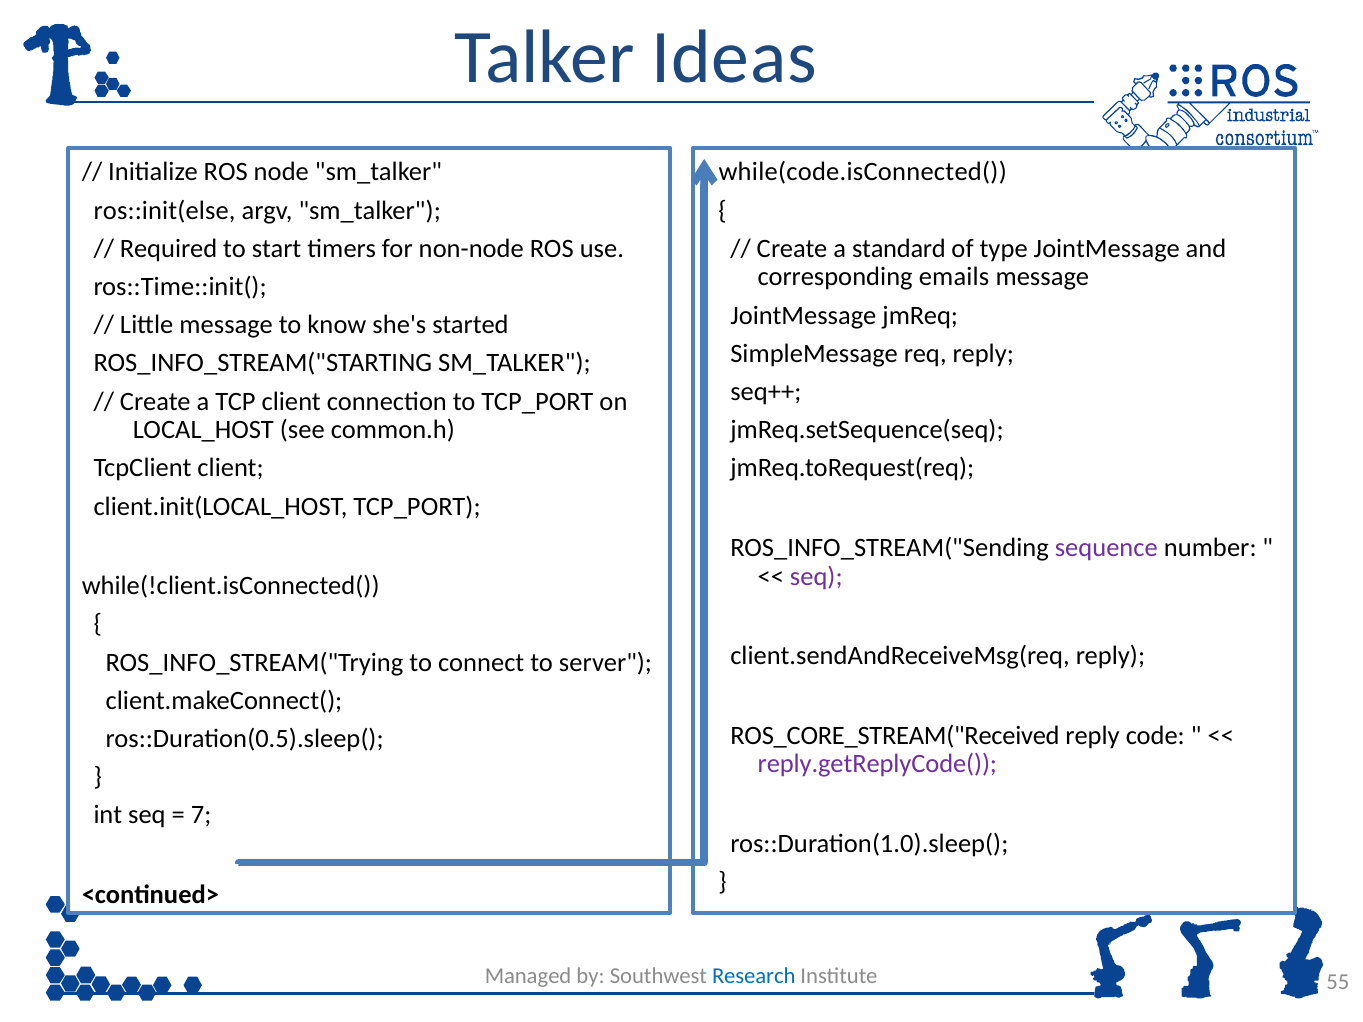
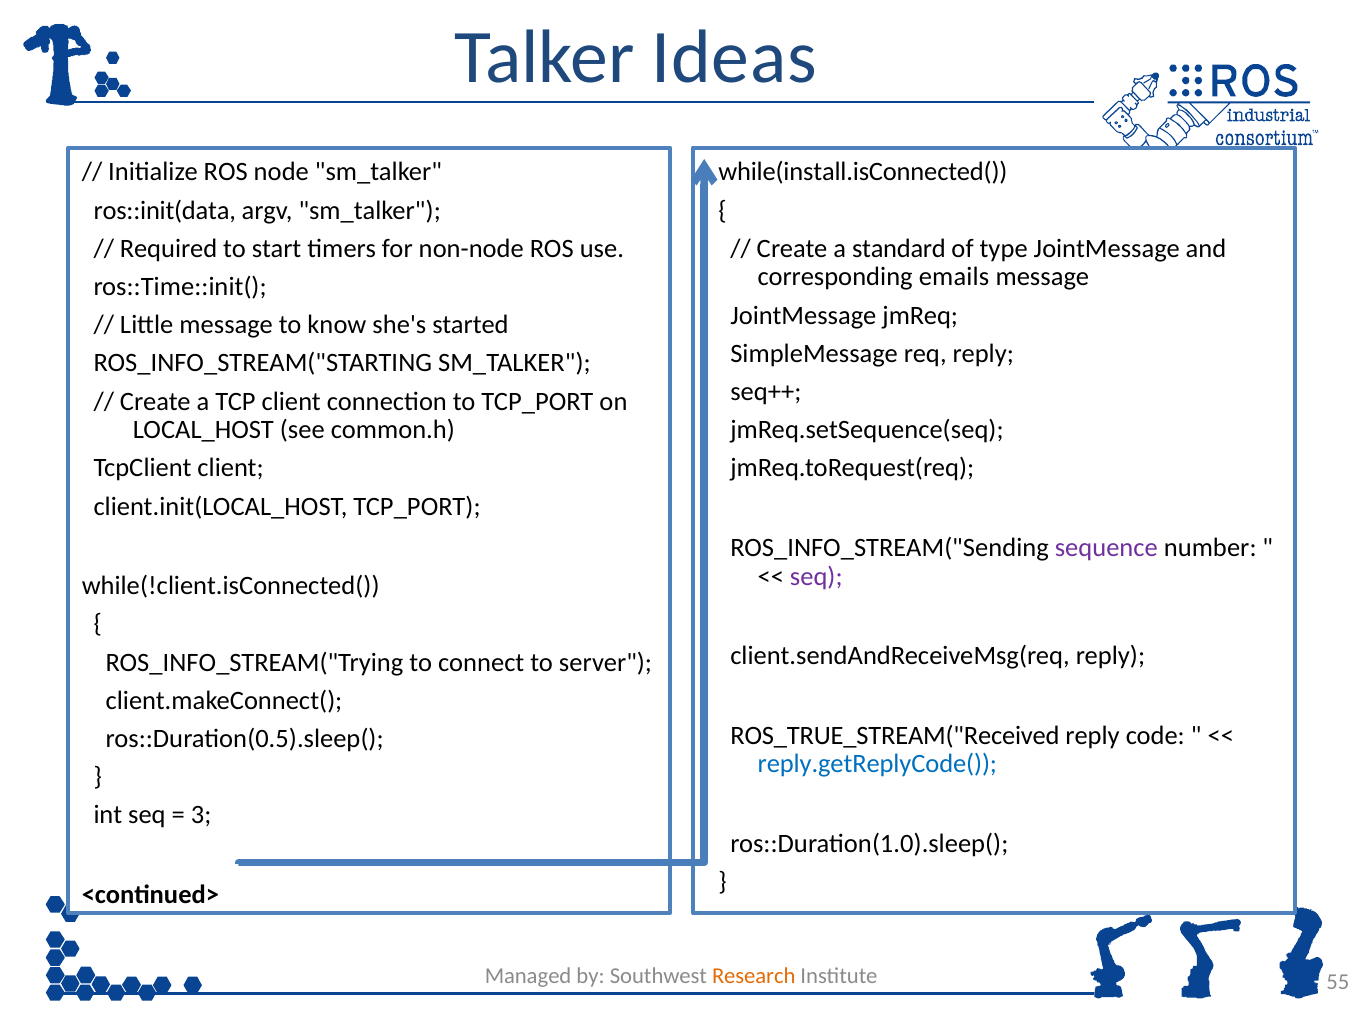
while(code.isConnected(: while(code.isConnected( -> while(install.isConnected( (863, 172)
ros::init(else: ros::init(else -> ros::init(data (165, 210)
ROS_CORE_STREAM("Received: ROS_CORE_STREAM("Received -> ROS_TRUE_STREAM("Received (895, 736)
reply.getReplyCode( colour: purple -> blue (877, 764)
7: 7 -> 3 (201, 815)
Research colour: blue -> orange (754, 976)
